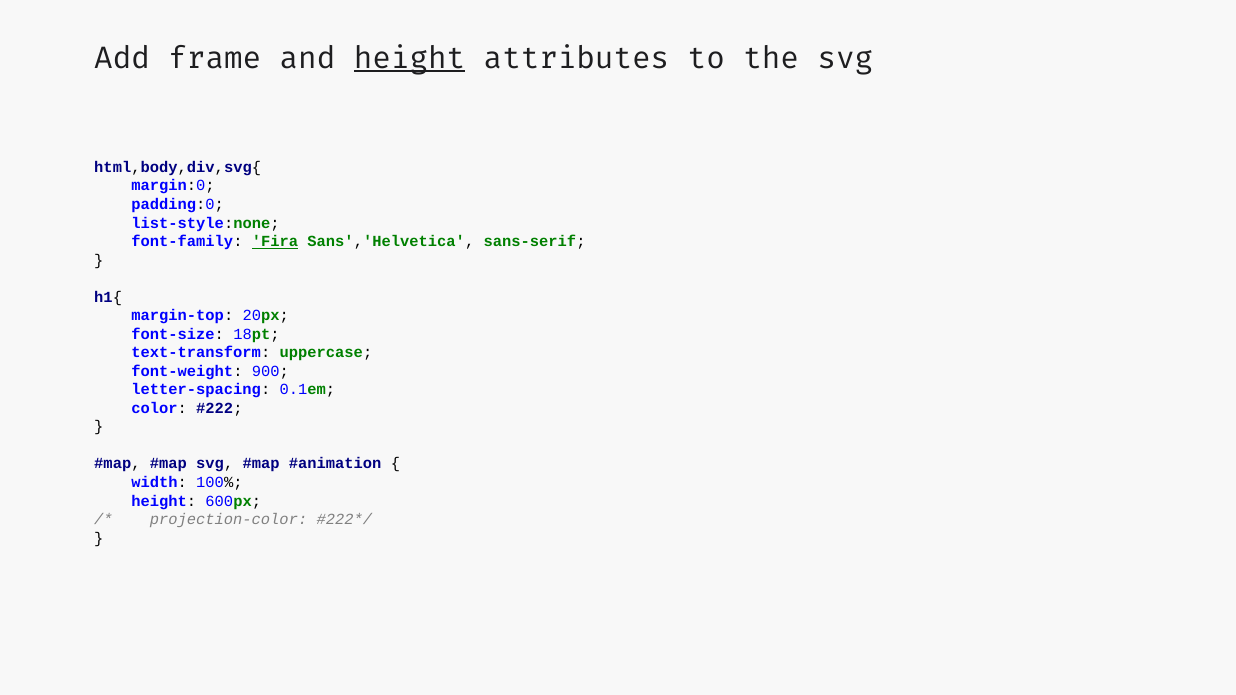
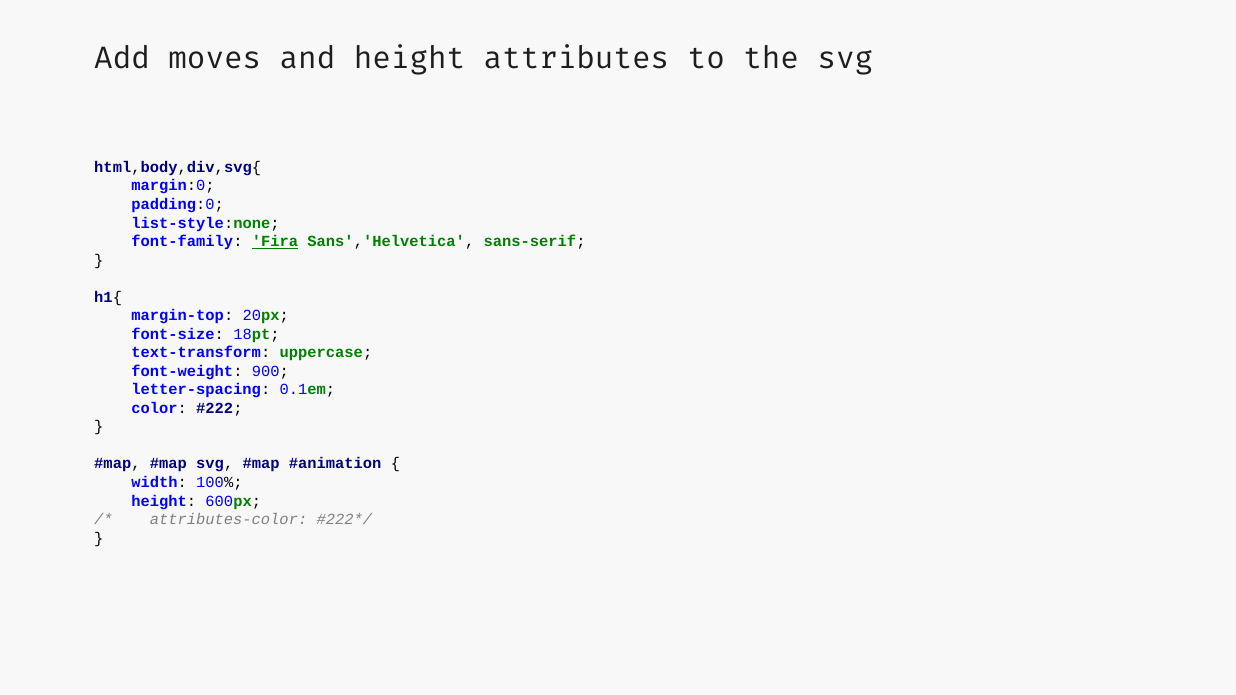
frame: frame -> moves (215, 58)
height underline: present -> none (410, 58)
projection-color: projection-color -> attributes-color (229, 520)
